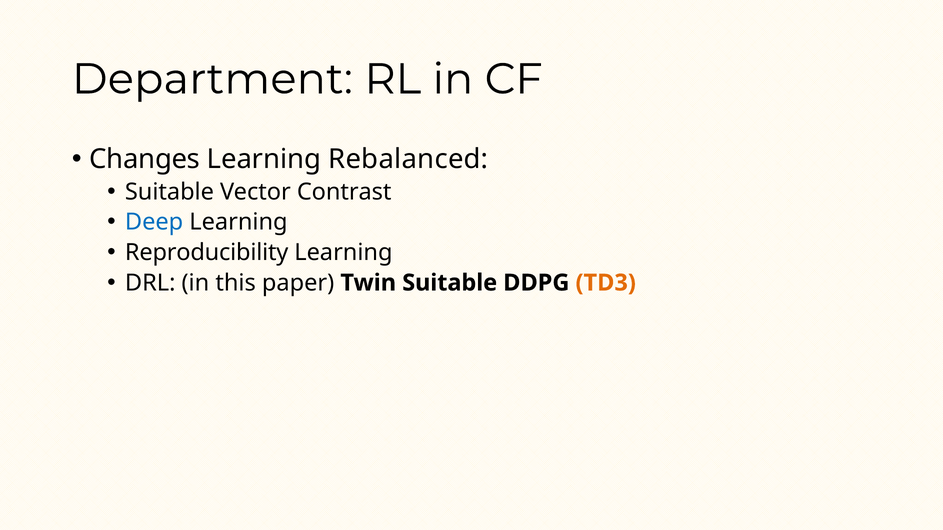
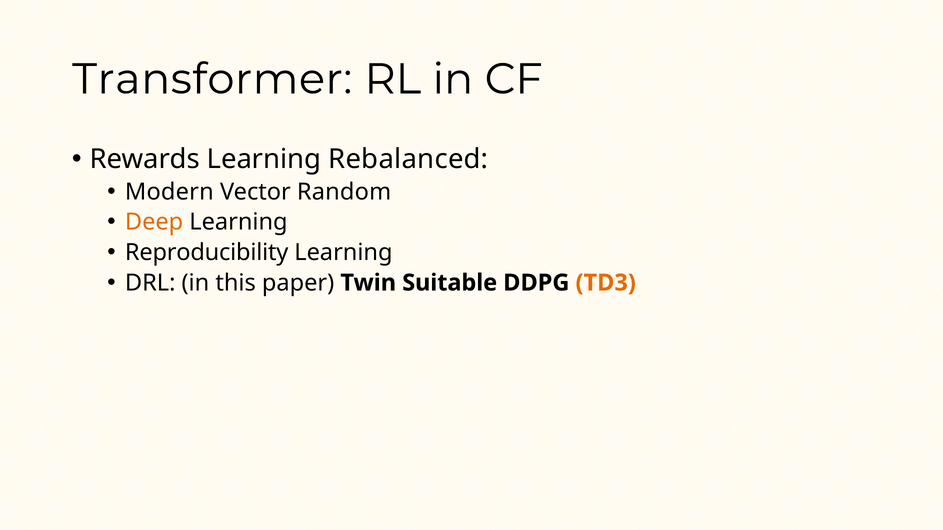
Department: Department -> Transformer (212, 79)
Changes: Changes -> Rewards (145, 159)
Suitable: Suitable -> Modern (169, 192)
Contrast: Contrast -> Random (344, 192)
Deep colour: blue -> orange (154, 222)
